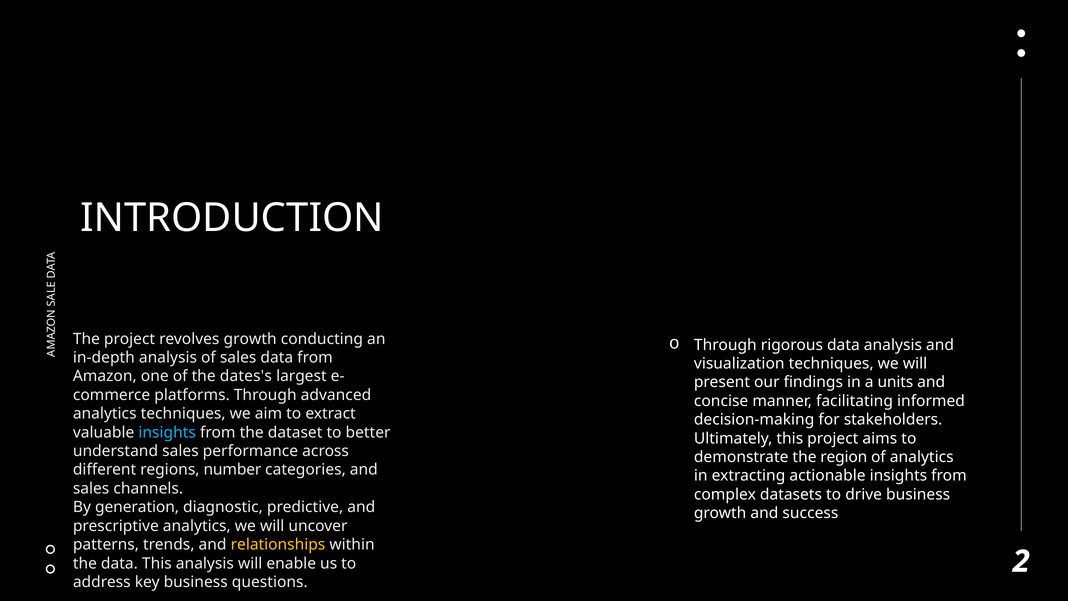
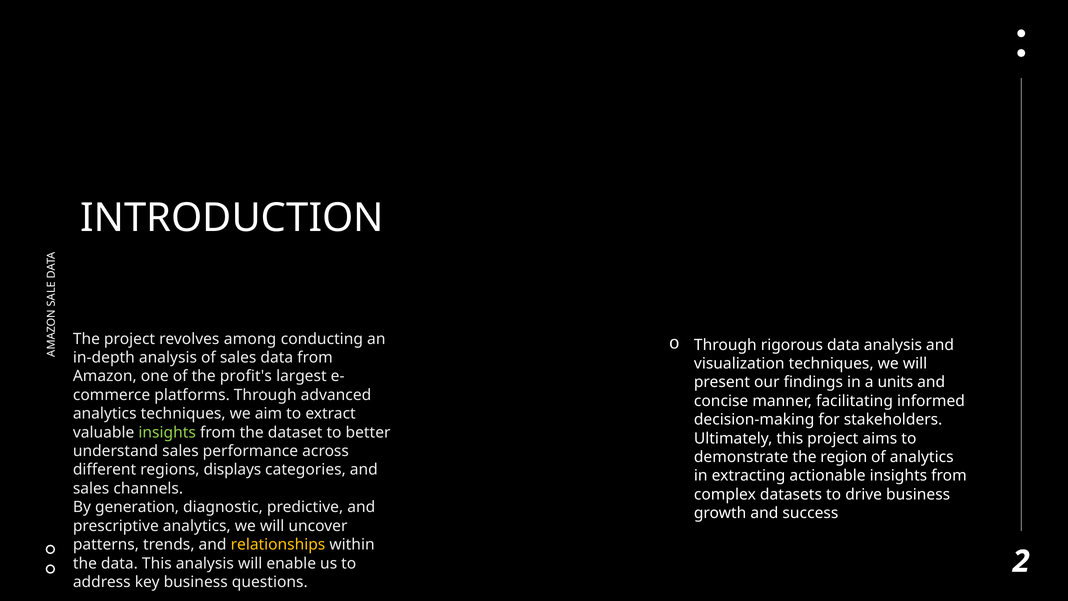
revolves growth: growth -> among (250, 339)
dates's: dates's -> profit's (246, 376)
insights colour: light blue -> light green (167, 432)
number: number -> displays (232, 470)
